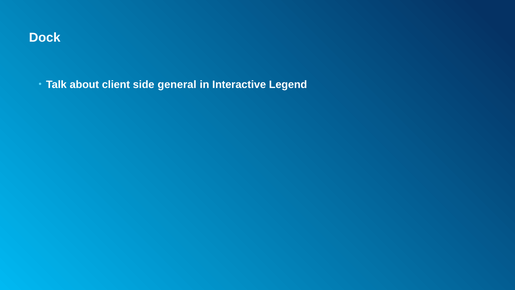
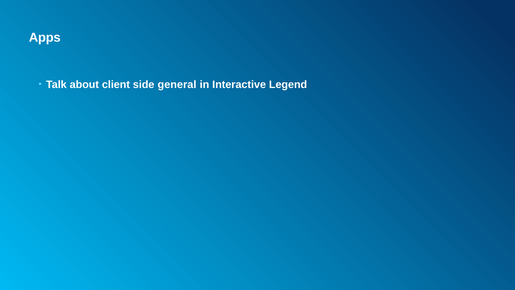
Dock: Dock -> Apps (45, 37)
